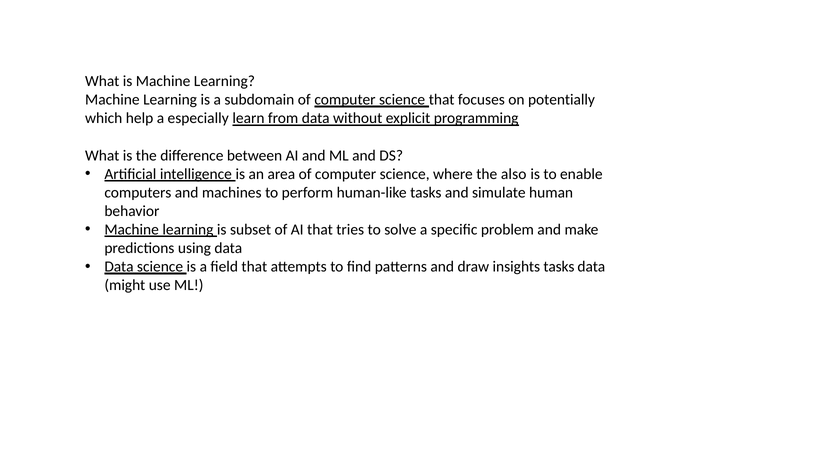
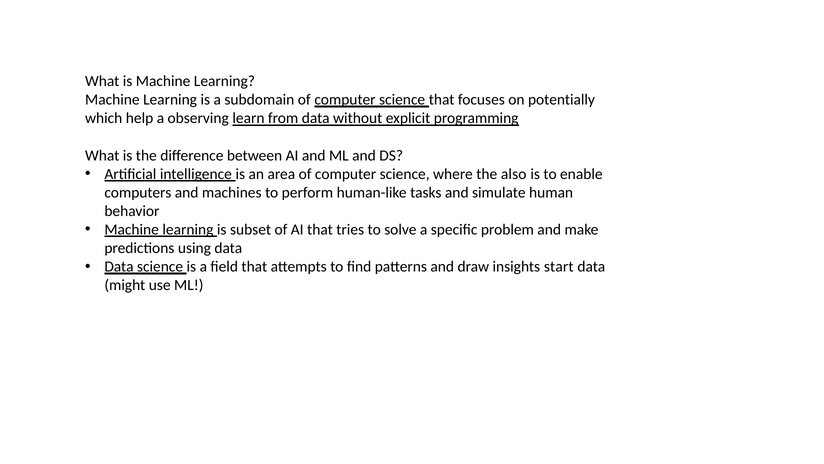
especially: especially -> observing (198, 118)
insights tasks: tasks -> start (559, 267)
